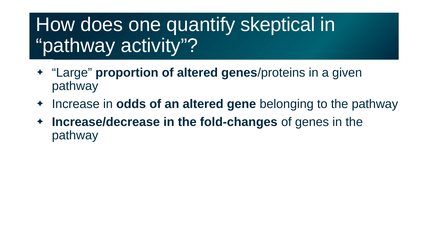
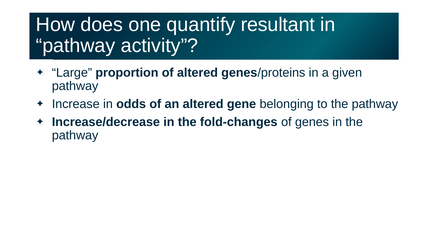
skeptical: skeptical -> resultant (278, 25)
